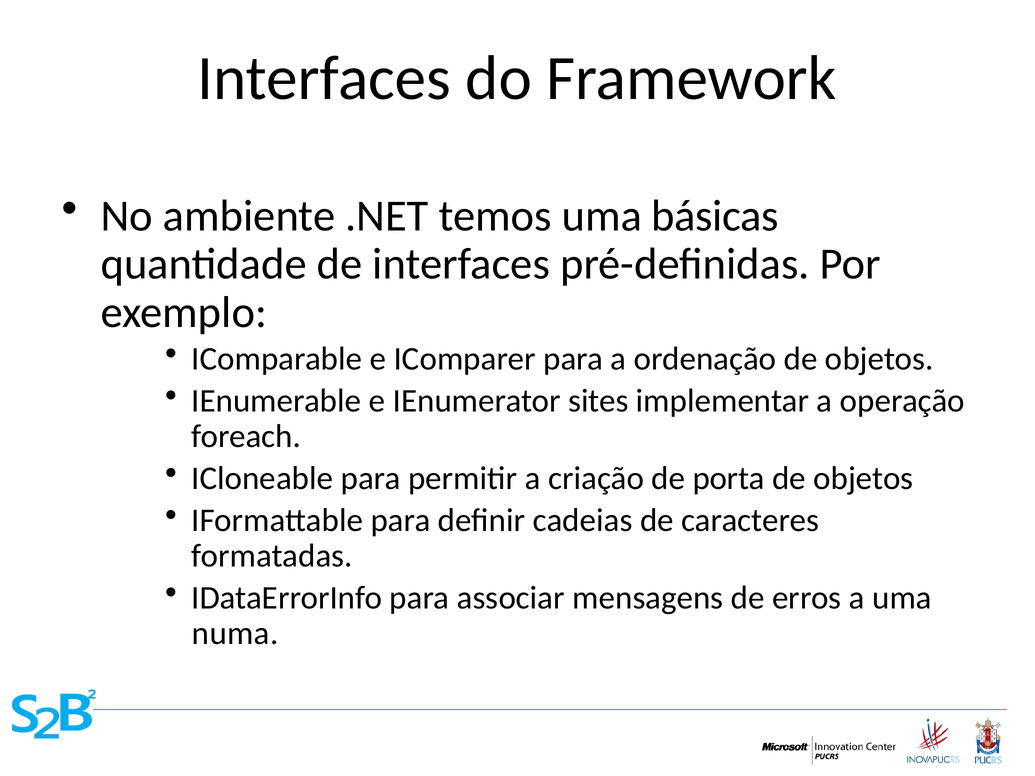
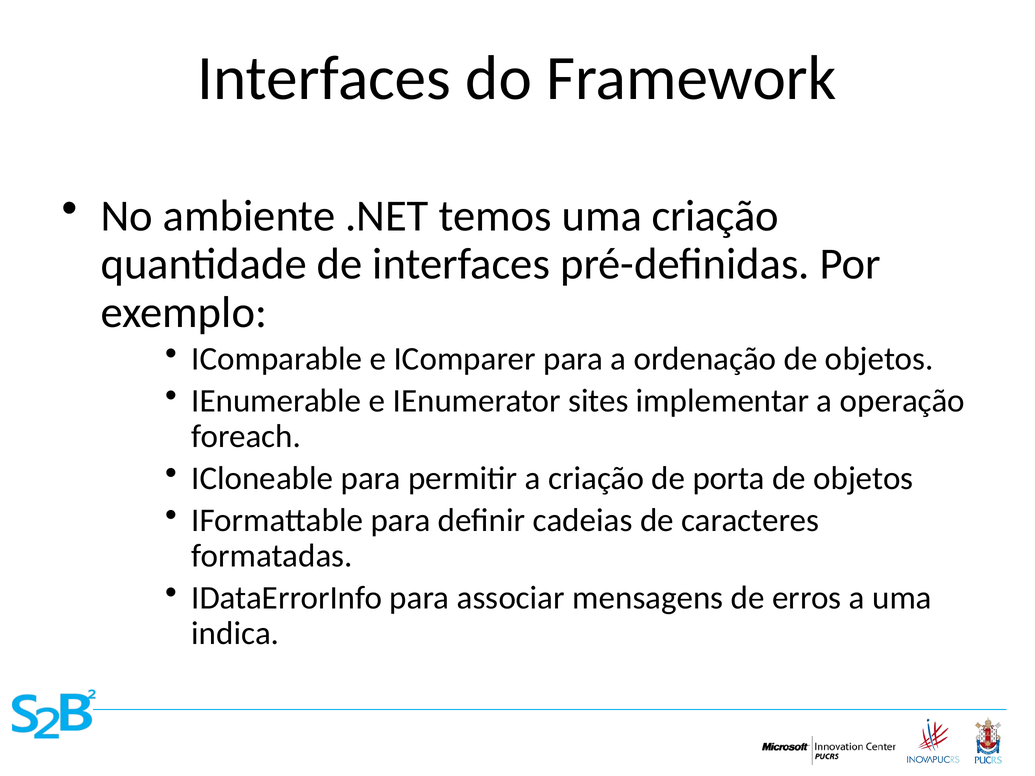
uma básicas: básicas -> criação (715, 216)
numa: numa -> indica (235, 634)
